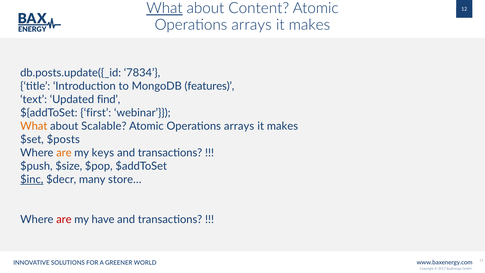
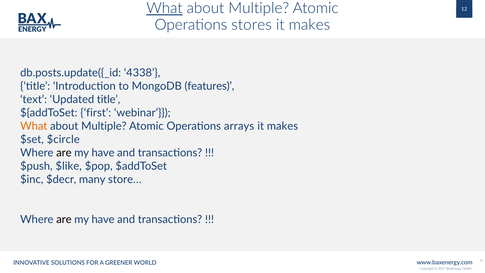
Content: Content -> Multiple (259, 8)
arrays: arrays -> stores (252, 25)
7834: 7834 -> 4338 (142, 73)
Updated find: find -> title (109, 99)
Scalable: Scalable -> Multiple (104, 126)
$posts: $posts -> $circle (63, 139)
are colour: orange -> black (64, 153)
keys: keys -> have (103, 153)
$size: $size -> $like (69, 166)
$inc underline: present -> none (32, 179)
are colour: red -> black (64, 219)
